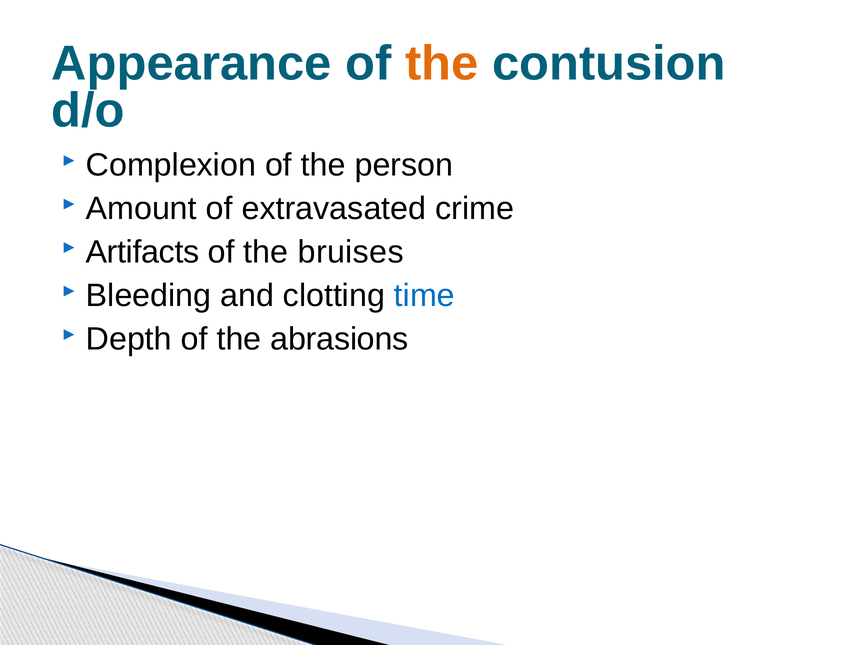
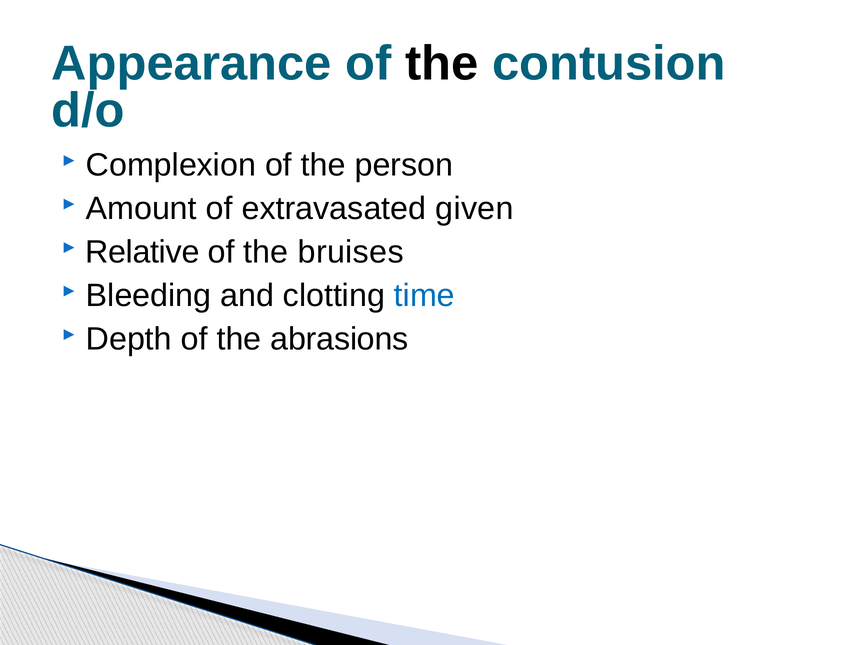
the colour: orange -> black (442, 63)
crime: crime -> given (474, 209)
Artifacts: Artifacts -> Relative (142, 252)
